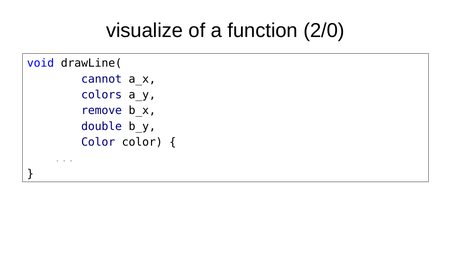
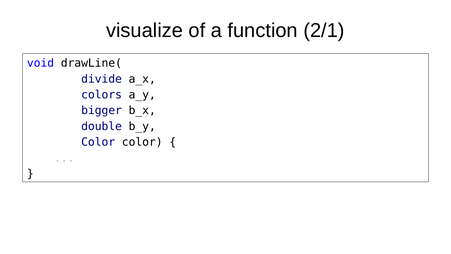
2/0: 2/0 -> 2/1 (324, 30)
cannot: cannot -> divide (102, 79)
remove: remove -> bigger (102, 110)
